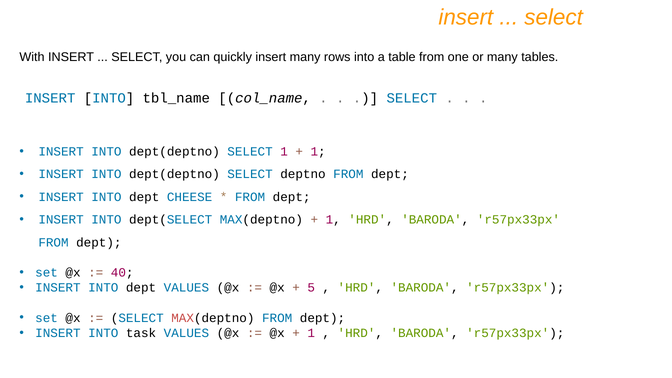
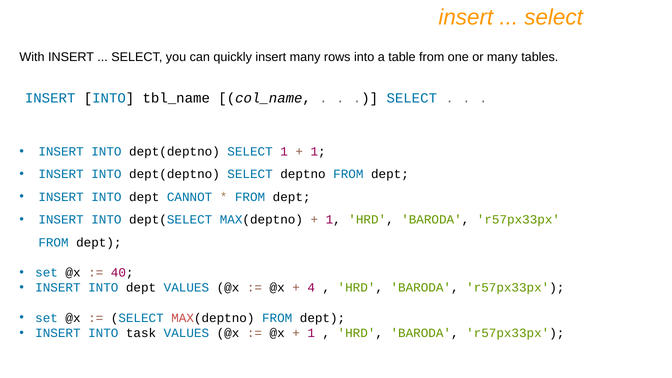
CHEESE: CHEESE -> CANNOT (190, 197)
5: 5 -> 4 (311, 288)
